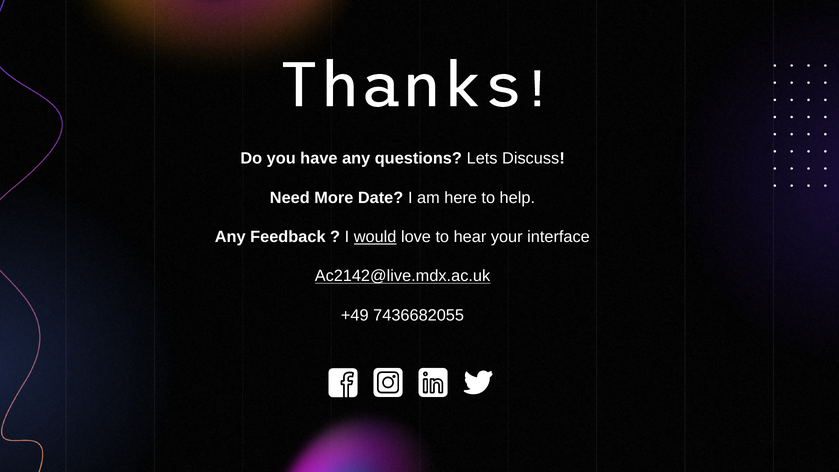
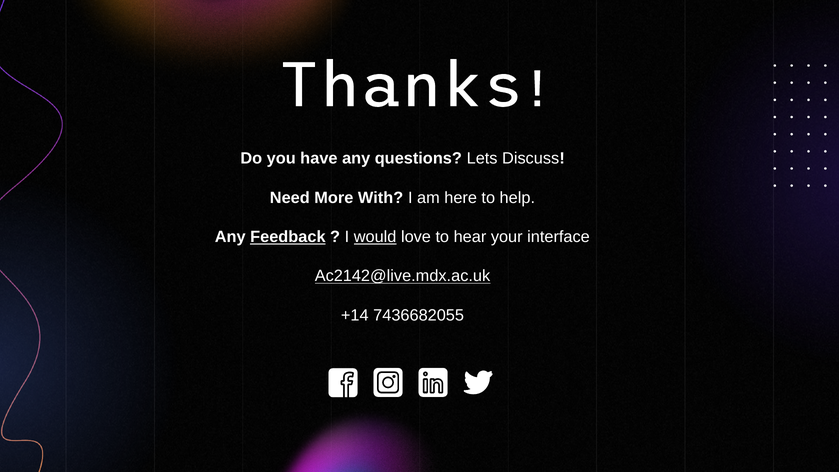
Date: Date -> With (381, 198)
Feedback underline: none -> present (288, 237)
+49: +49 -> +14 (355, 315)
